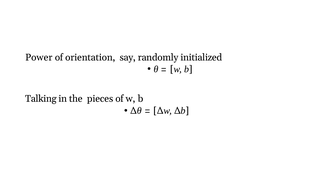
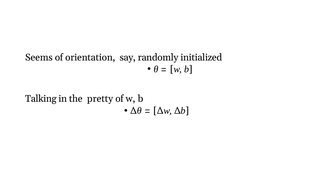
Power: Power -> Seems (39, 57)
pieces: pieces -> pretty (100, 99)
